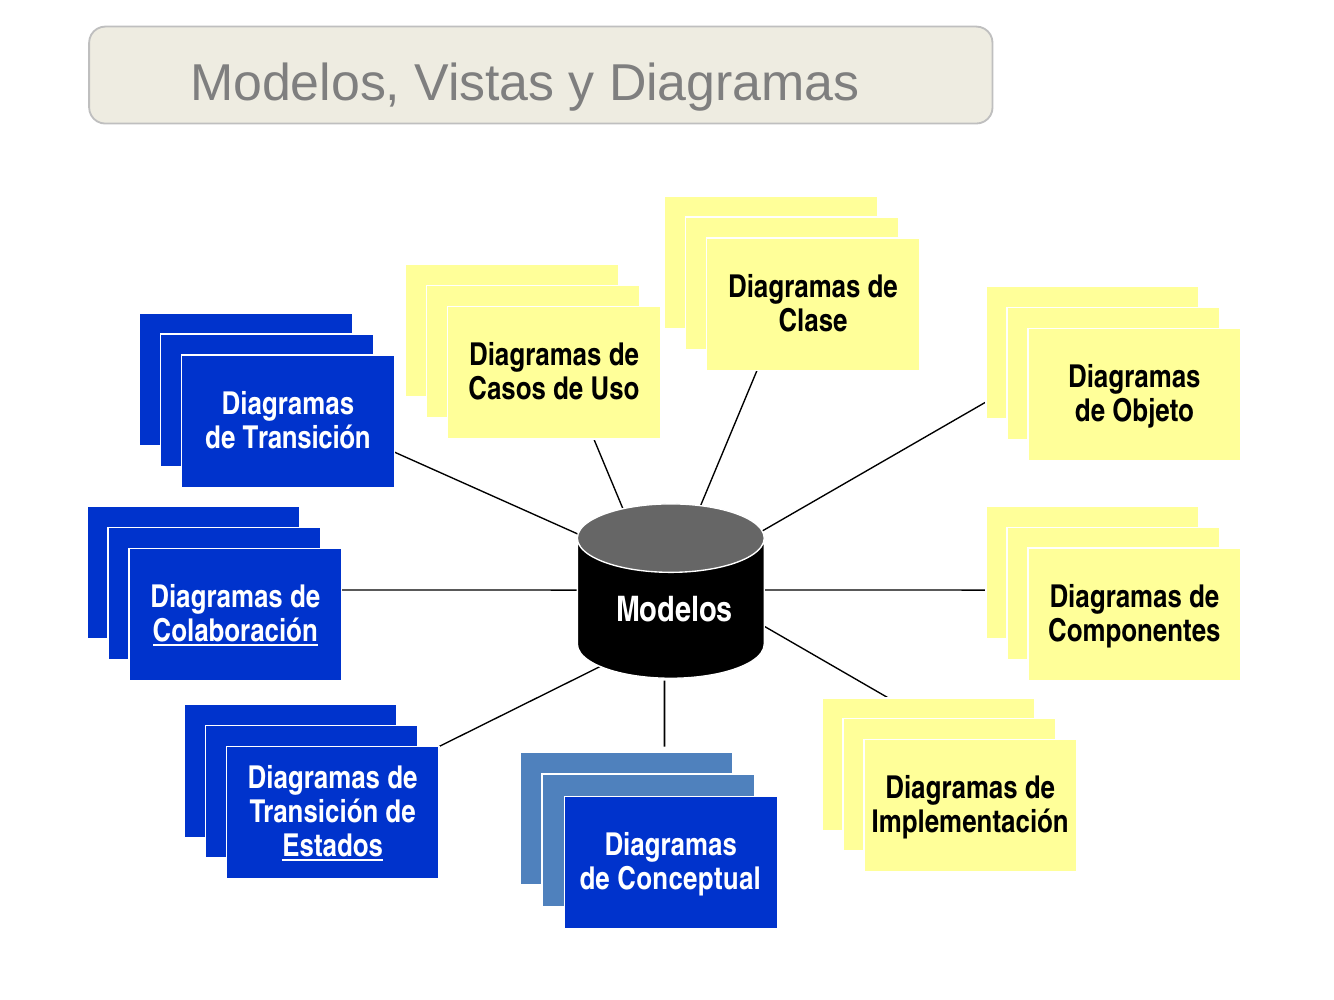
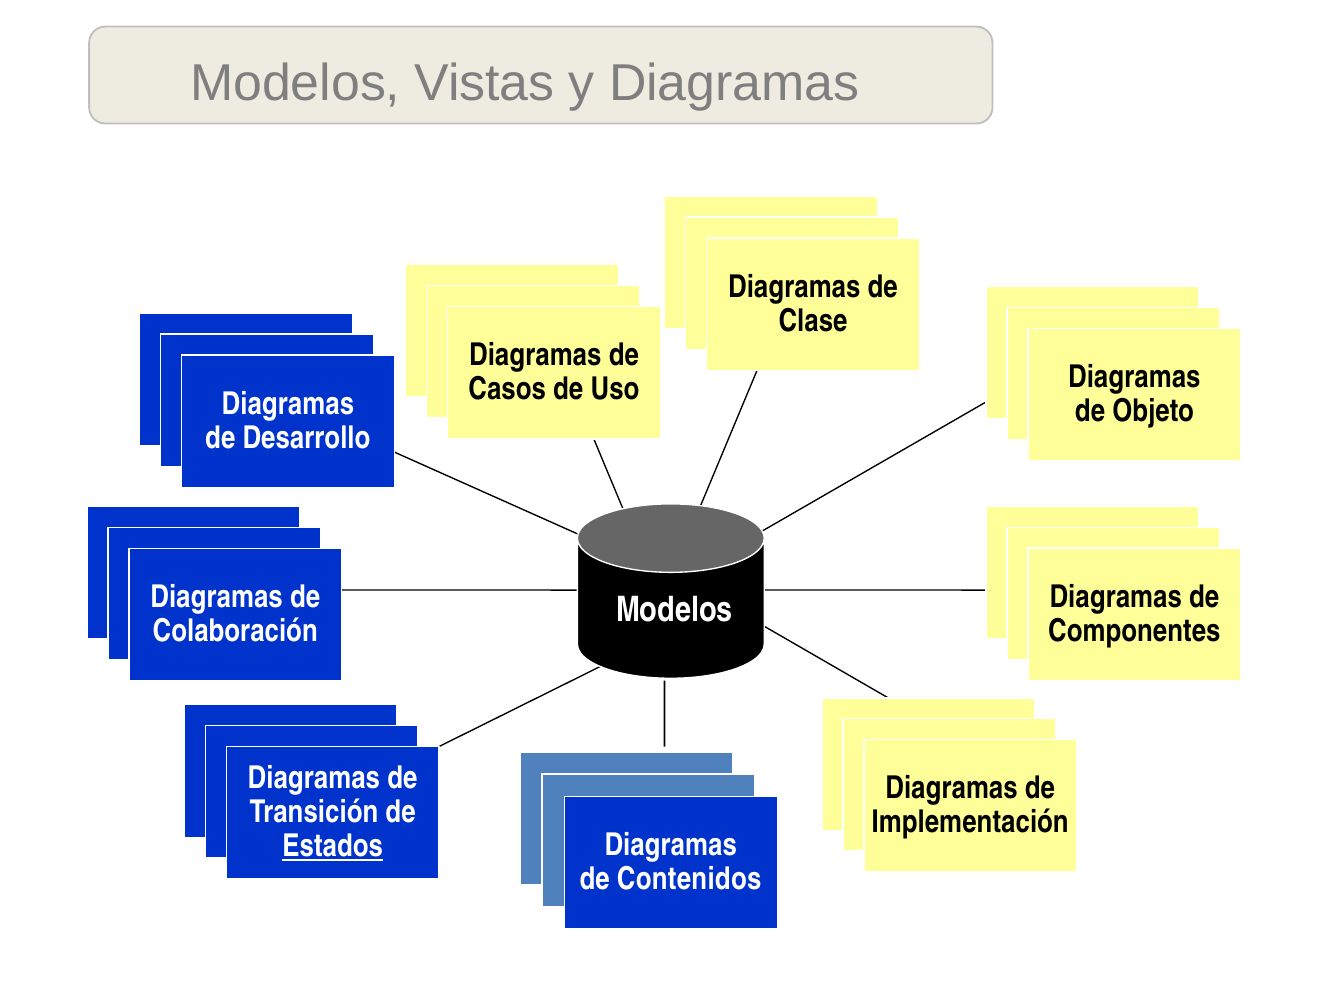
Transición: Transición -> Desarrollo (307, 438)
Colaboración underline: present -> none (235, 632)
Conceptual: Conceptual -> Contenidos (689, 880)
